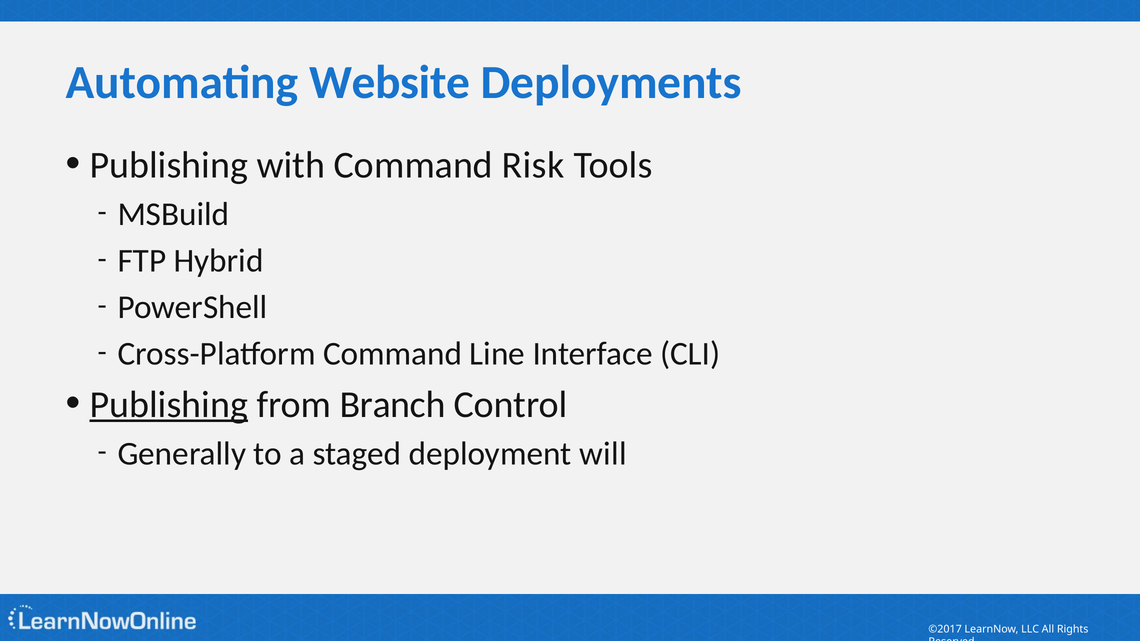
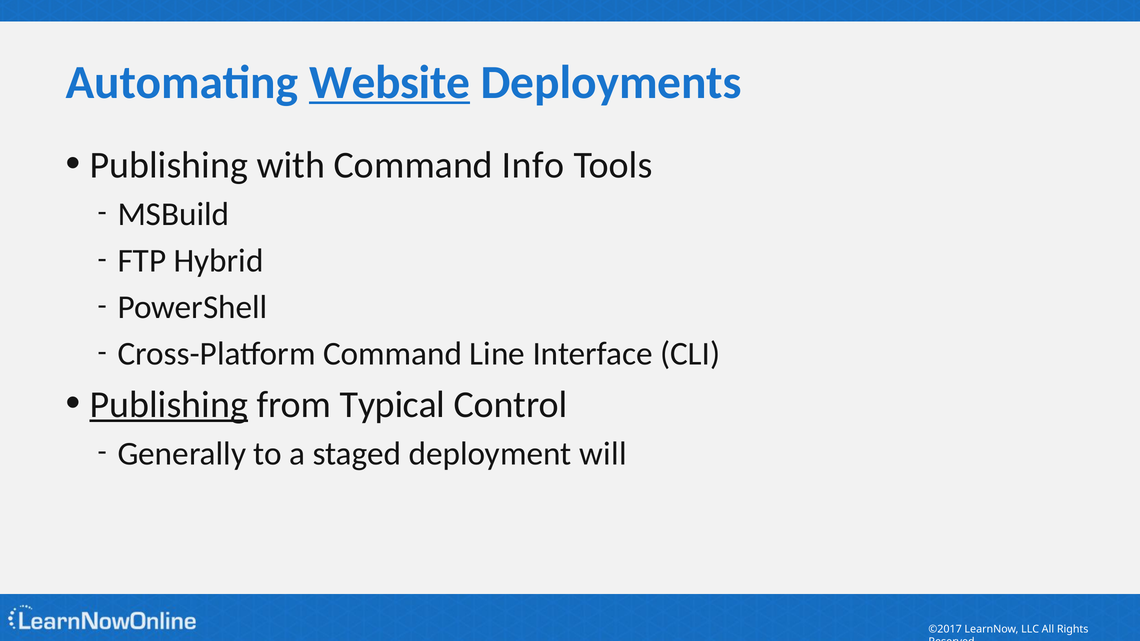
Website underline: none -> present (390, 82)
Risk: Risk -> Info (533, 165)
Branch: Branch -> Typical (393, 405)
